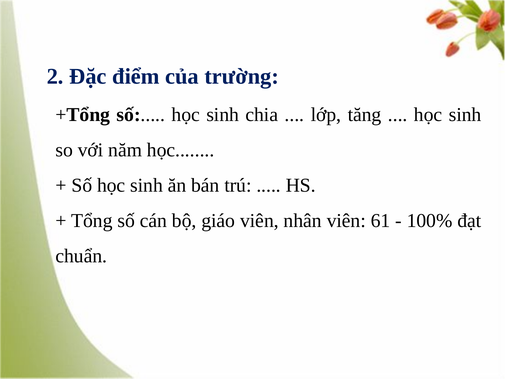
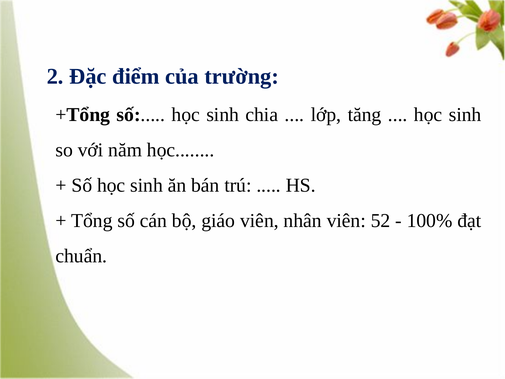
61: 61 -> 52 (381, 221)
